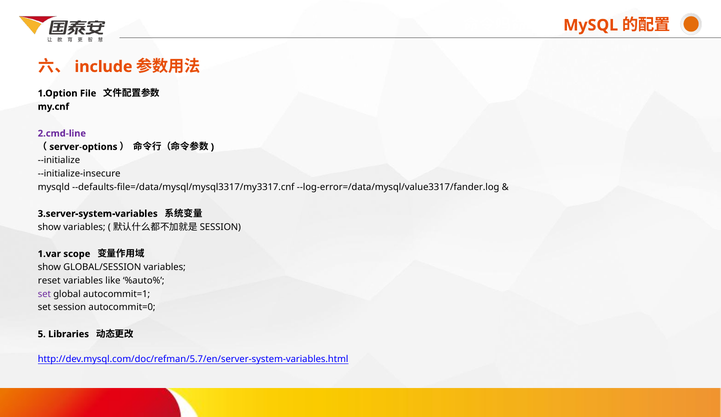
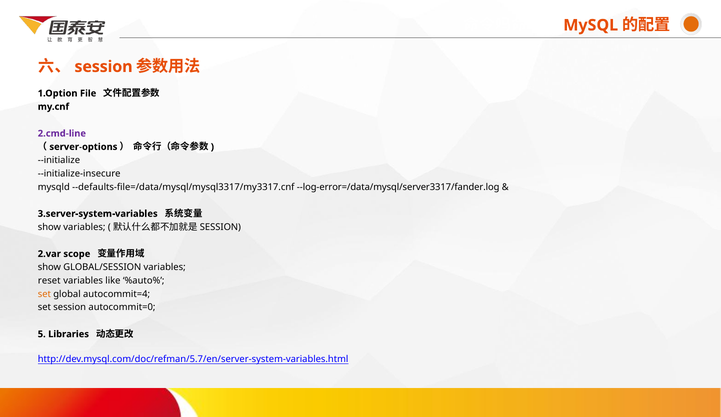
include: include -> session (104, 67)
--log-error=/data/mysql/value3317/fander.log: --log-error=/data/mysql/value3317/fander.log -> --log-error=/data/mysql/server3317/fander.log (398, 187)
1.var: 1.var -> 2.var (49, 254)
set colour: purple -> orange (44, 294)
autocommit=1: autocommit=1 -> autocommit=4 (117, 294)
